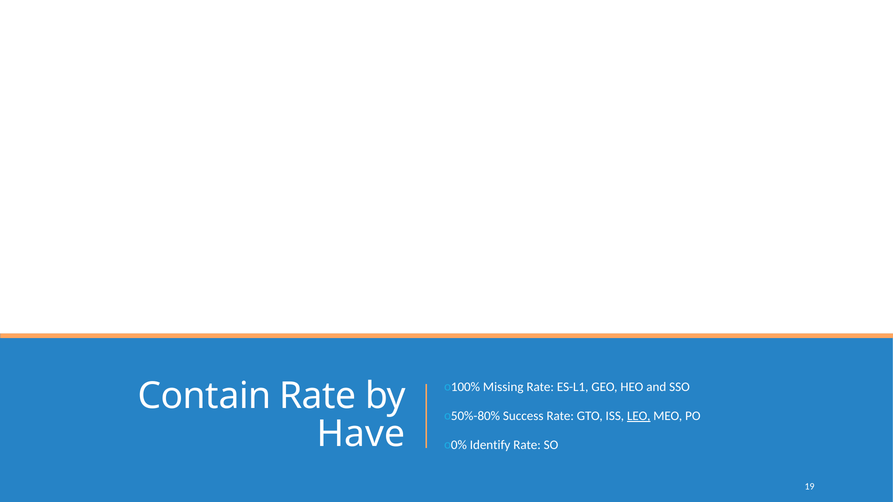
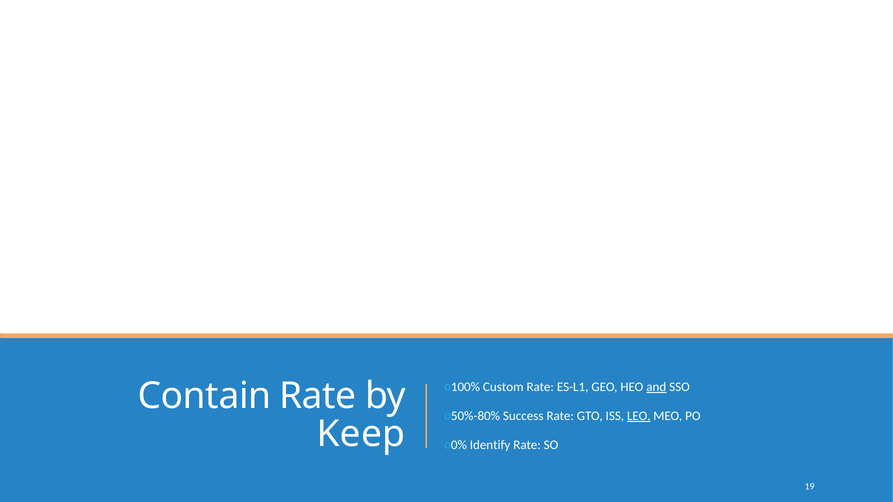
Missing: Missing -> Custom (503, 387)
and underline: none -> present (656, 387)
Have: Have -> Keep (361, 434)
